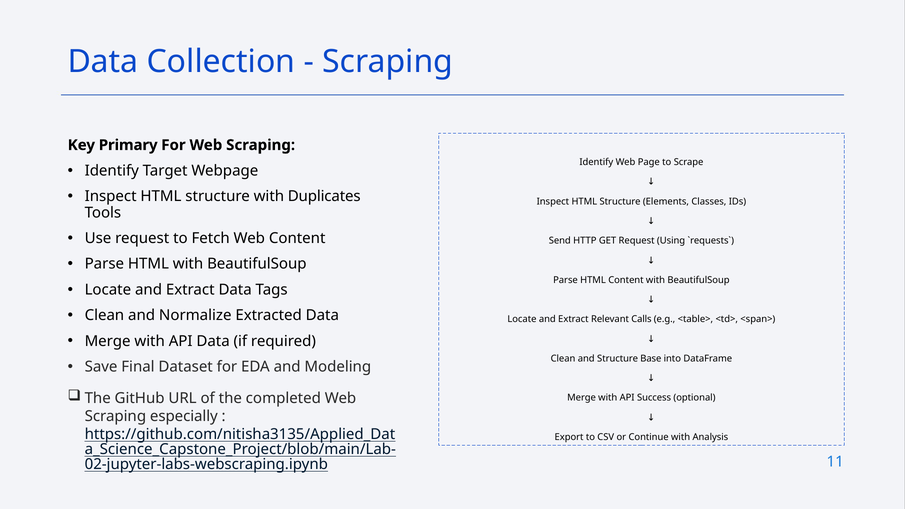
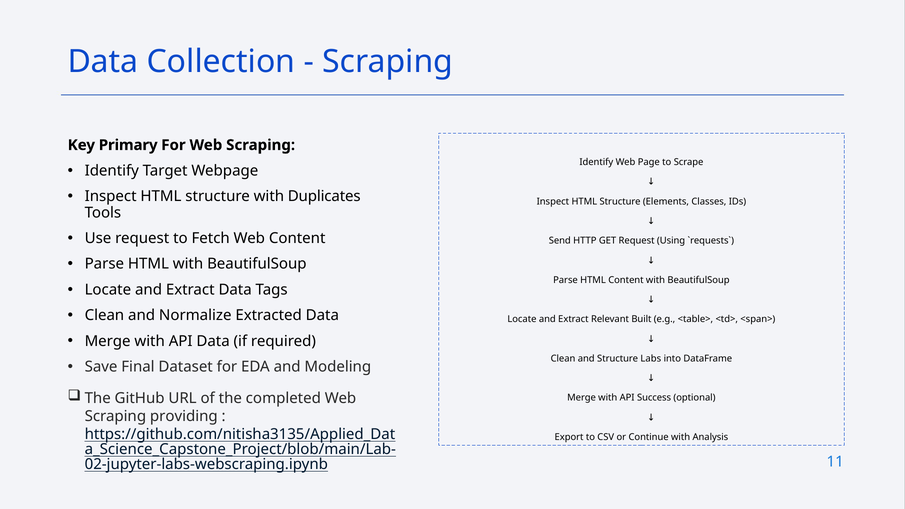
Calls: Calls -> Built (641, 319)
Base: Base -> Labs (651, 359)
especially: especially -> providing (184, 416)
